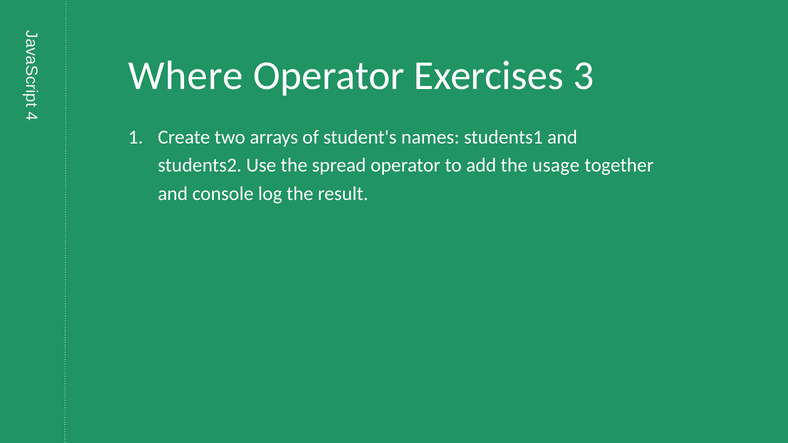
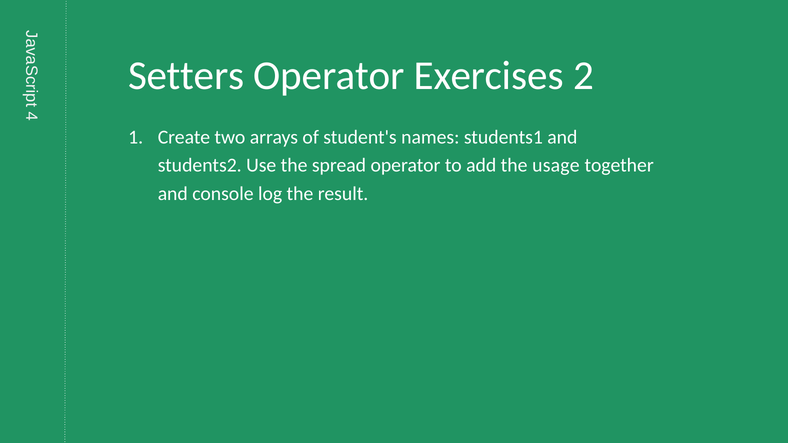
Where: Where -> Setters (186, 76)
3: 3 -> 2 (584, 76)
